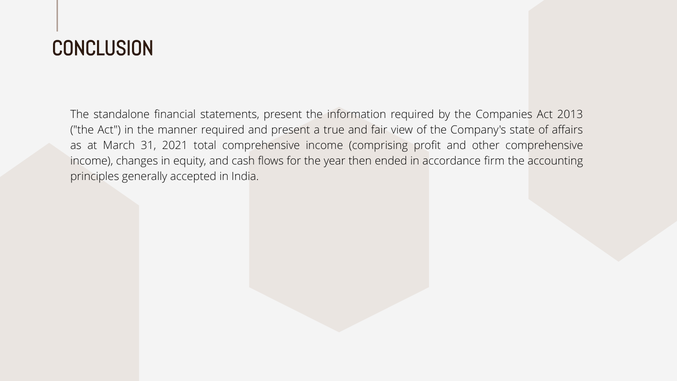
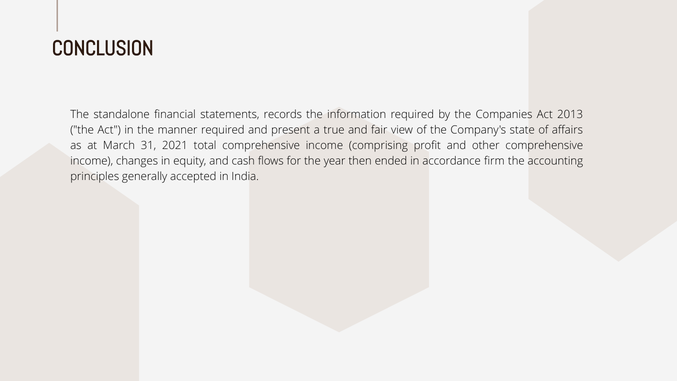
statements present: present -> records (283, 114)
